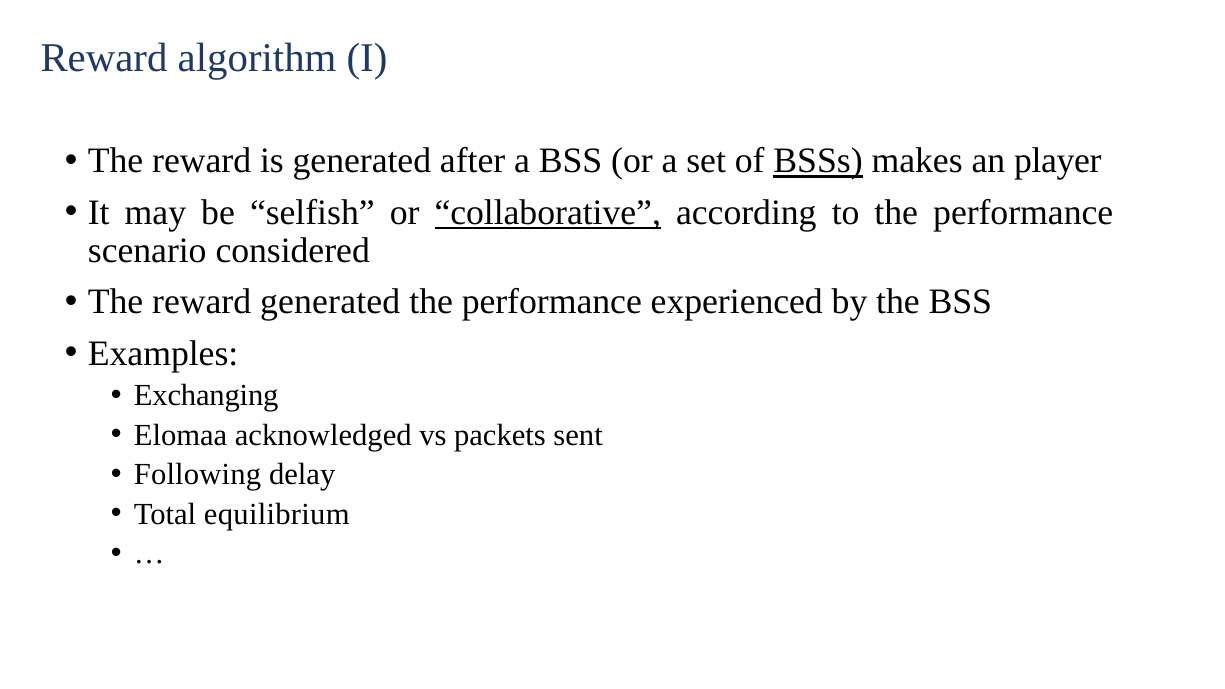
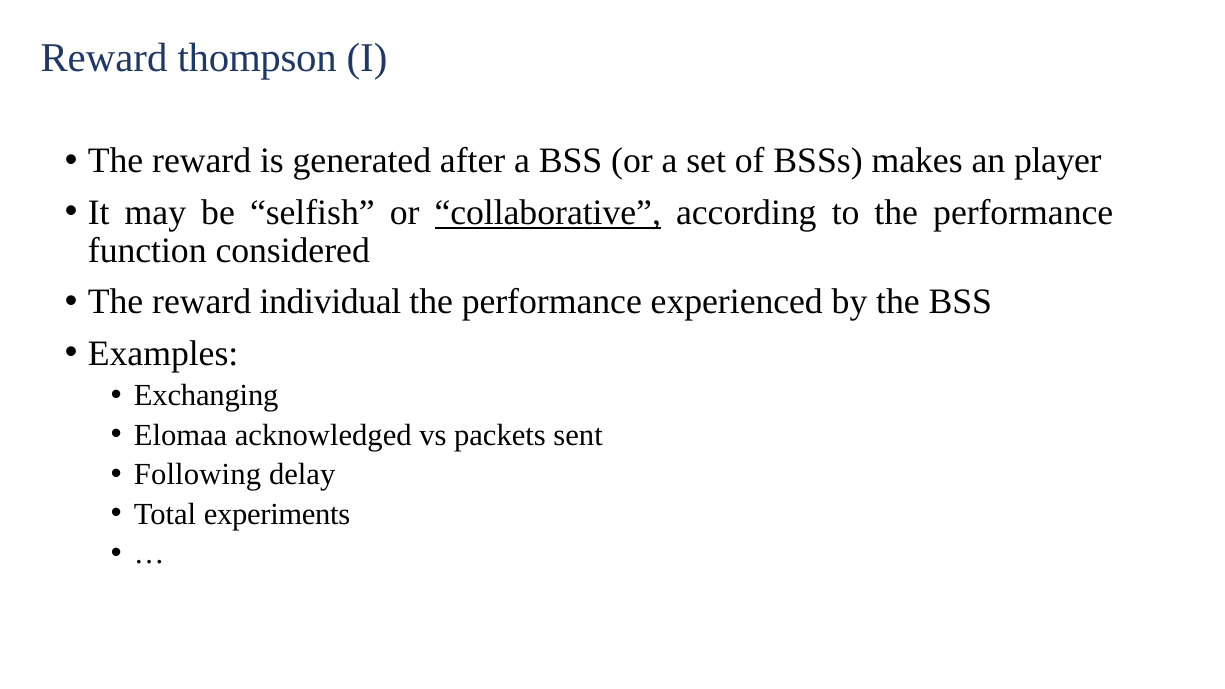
algorithm: algorithm -> thompson (257, 58)
BSSs underline: present -> none (818, 161)
scenario: scenario -> function (147, 251)
reward generated: generated -> individual (330, 302)
equilibrium: equilibrium -> experiments (277, 514)
